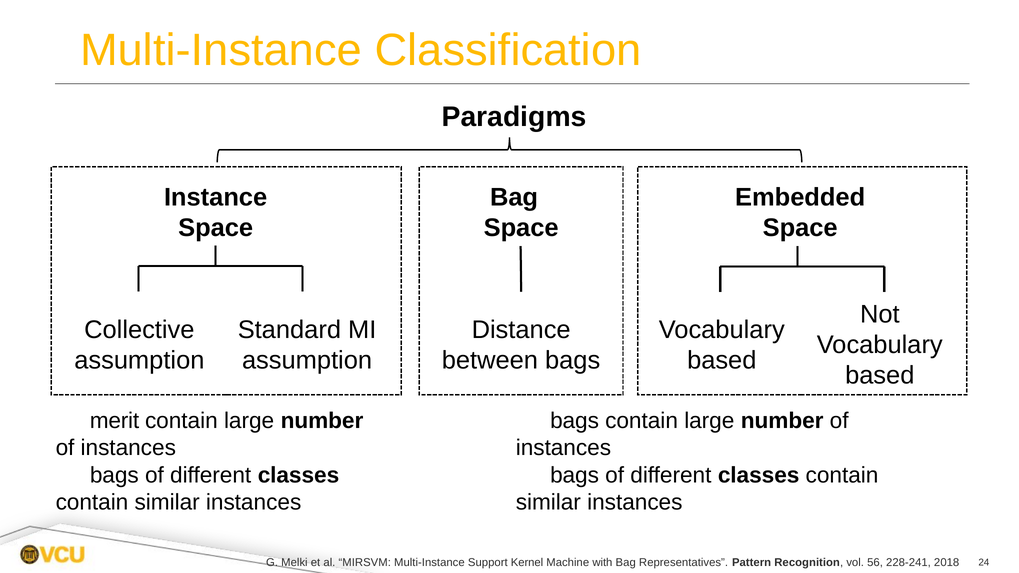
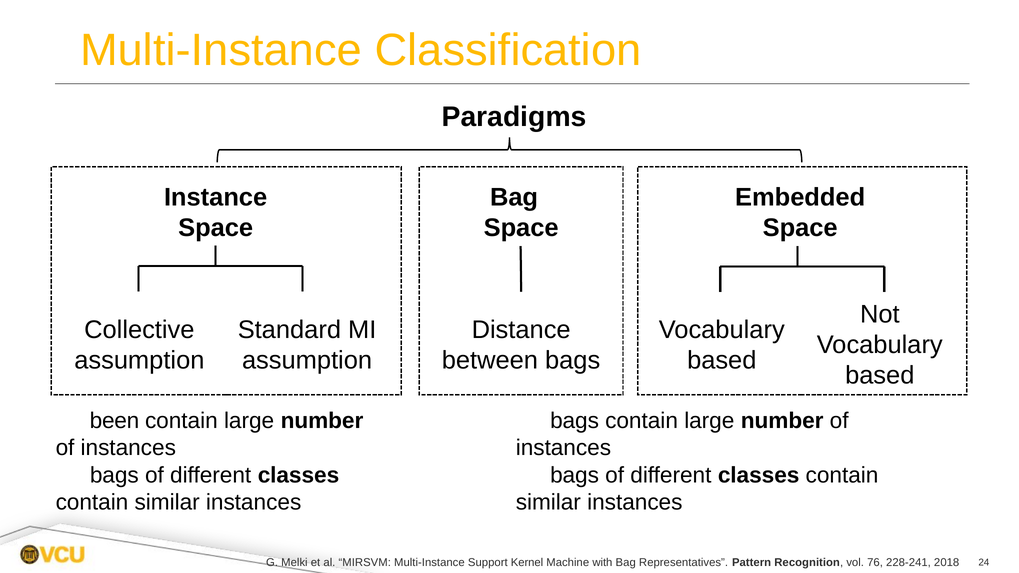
merit: merit -> been (114, 421)
56: 56 -> 76 (875, 563)
